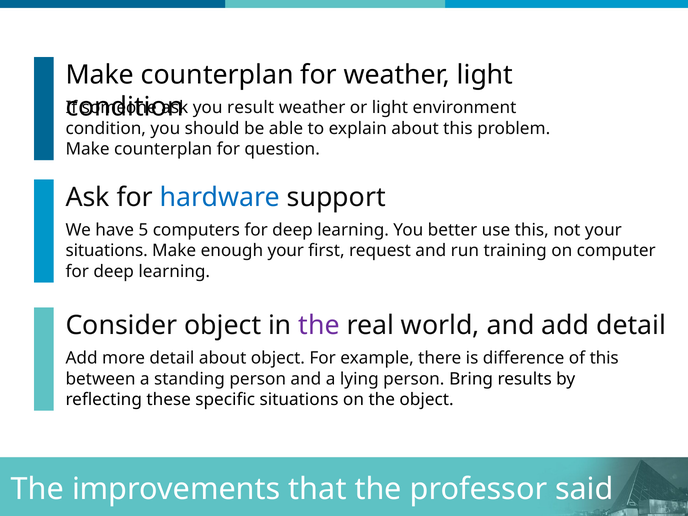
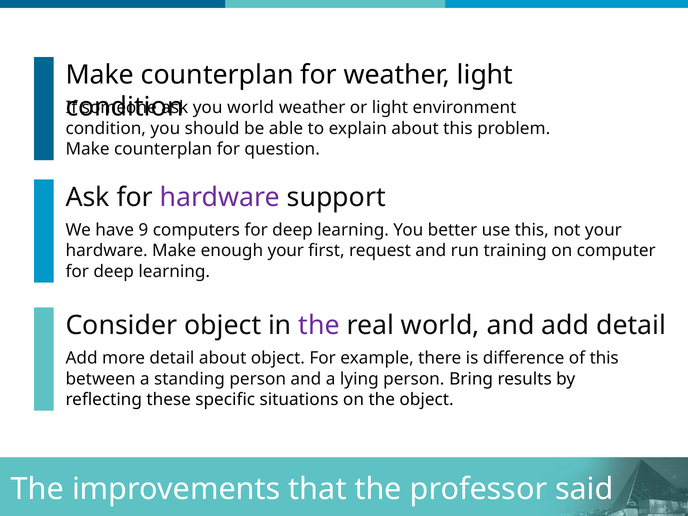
you result: result -> world (251, 108)
hardware colour: blue -> purple (220, 197)
5: 5 -> 9 (143, 230)
situations: situations -> hardware (107, 251)
